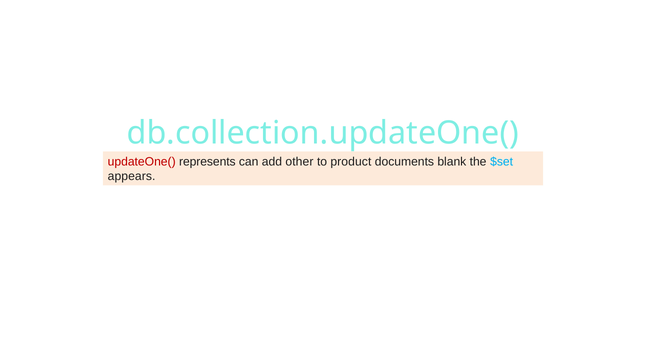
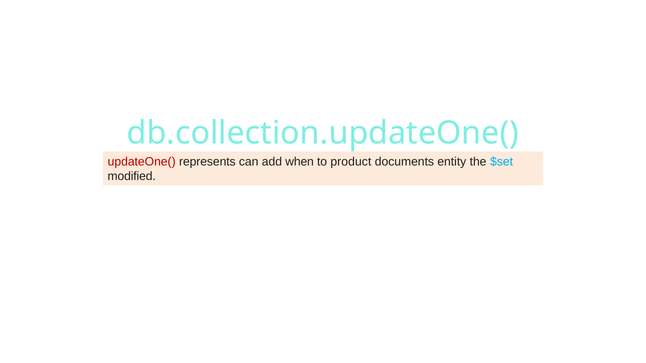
other: other -> when (300, 162)
blank: blank -> entity (452, 162)
appears: appears -> modified (132, 177)
